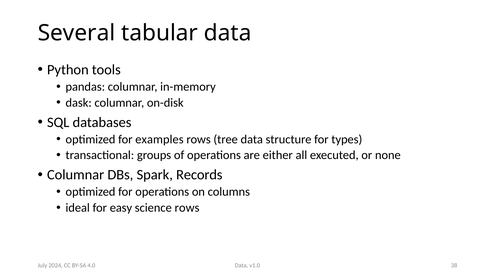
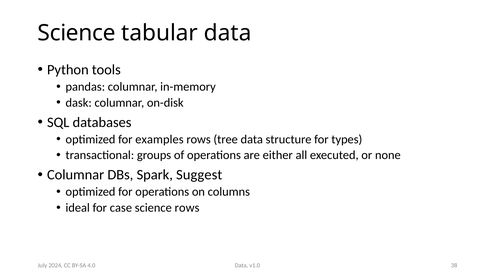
Several: Several -> Science (77, 33)
Records: Records -> Suggest (199, 175)
easy: easy -> case (121, 208)
